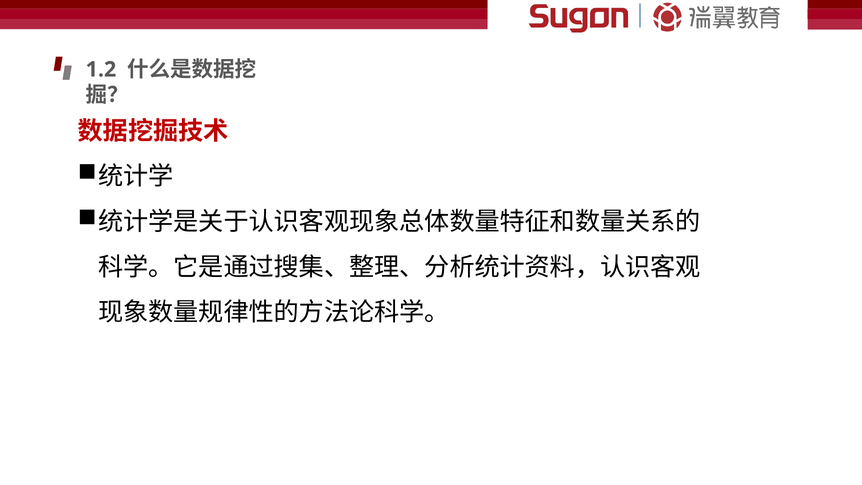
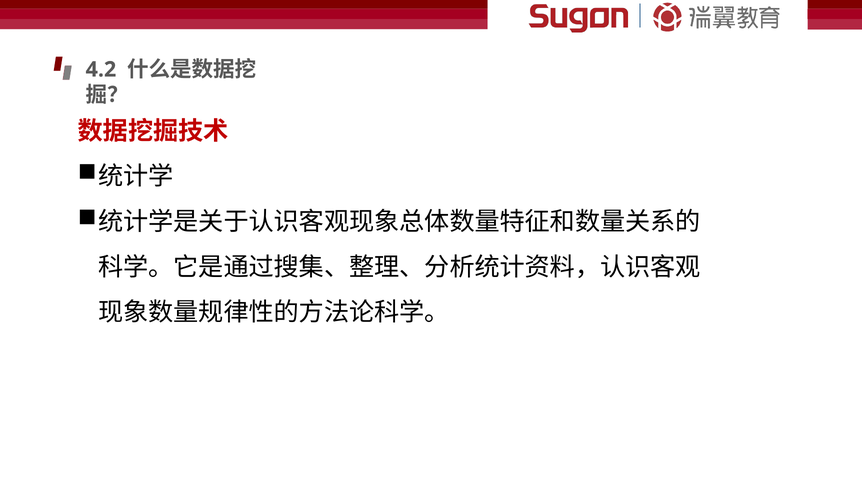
1.2: 1.2 -> 4.2 (101, 69)
